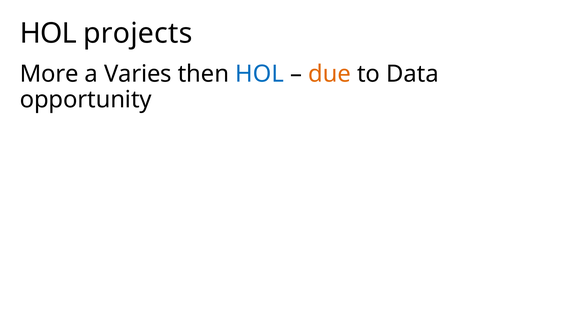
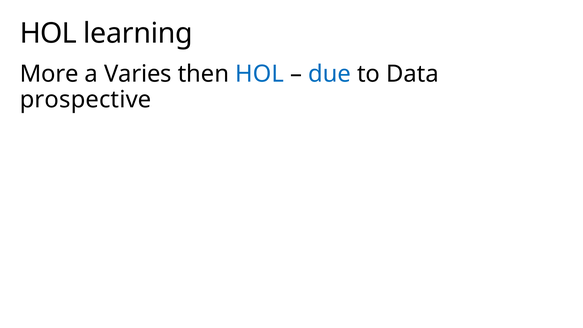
projects: projects -> learning (138, 33)
due colour: orange -> blue (330, 74)
opportunity: opportunity -> prospective (86, 100)
